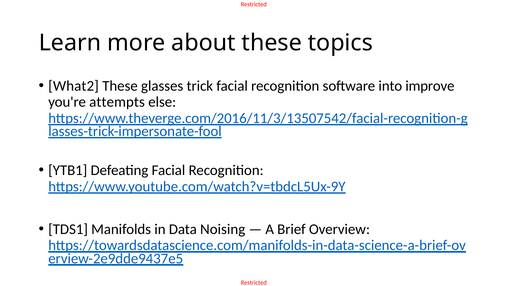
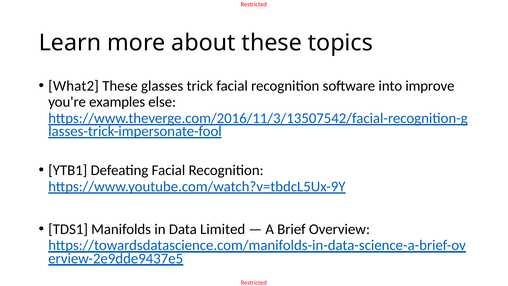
attempts: attempts -> examples (117, 102)
Noising: Noising -> Limited (223, 229)
